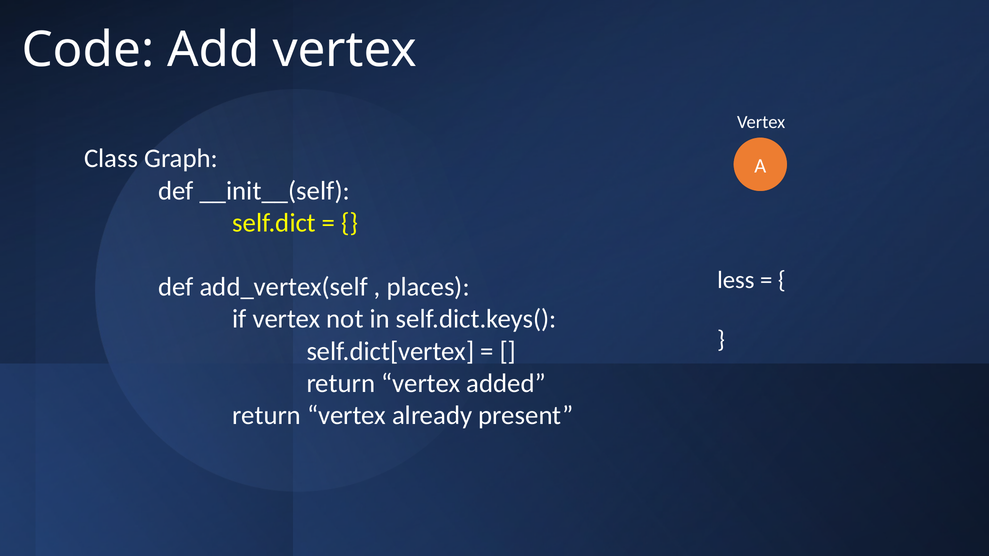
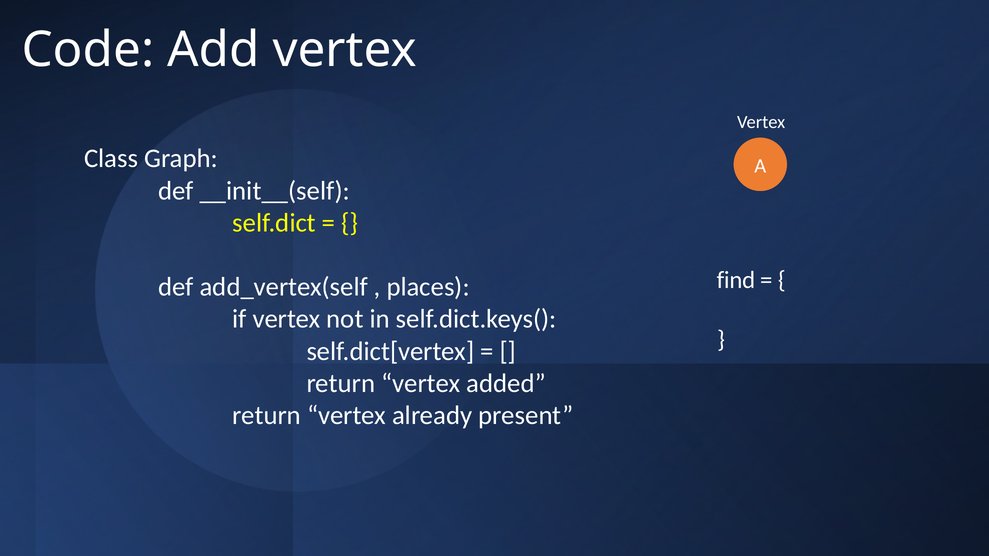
less: less -> find (736, 280)
